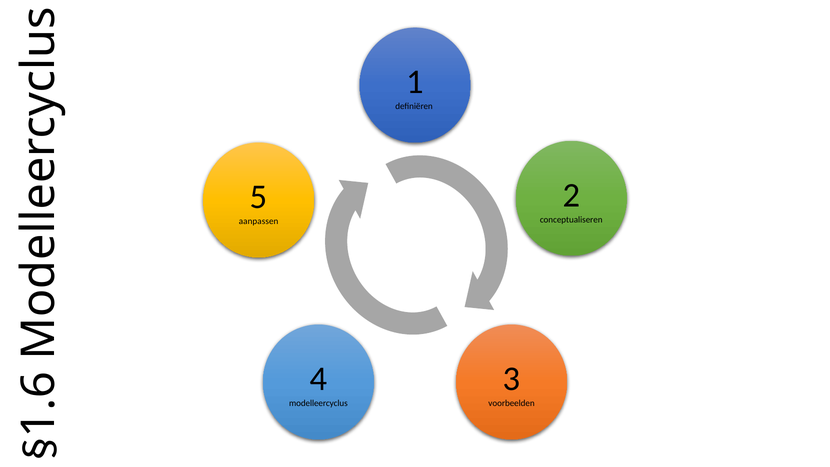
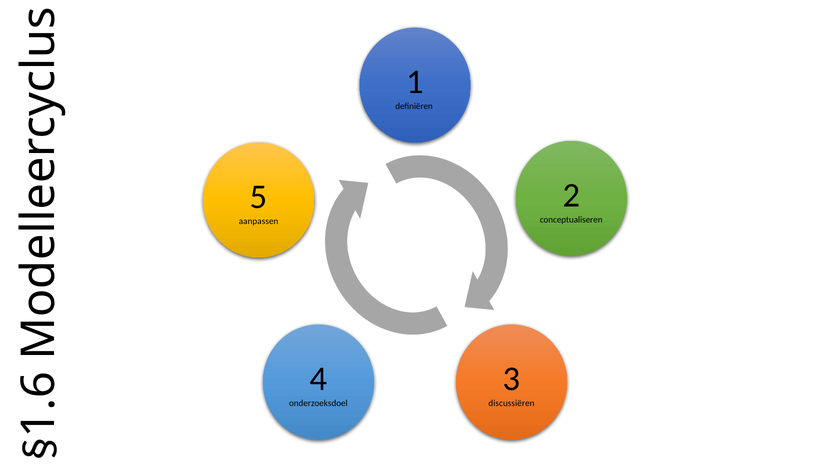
modelleercyclus: modelleercyclus -> onderzoeksdoel (318, 403)
voorbeelden: voorbeelden -> discussiëren (511, 403)
